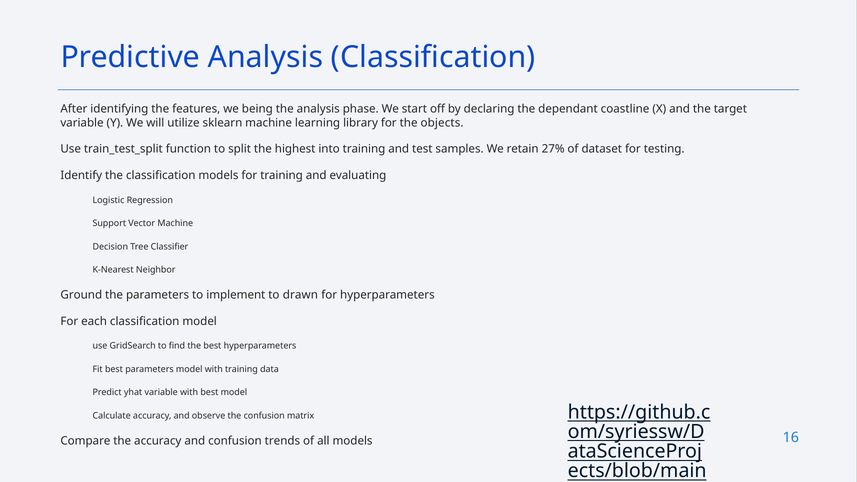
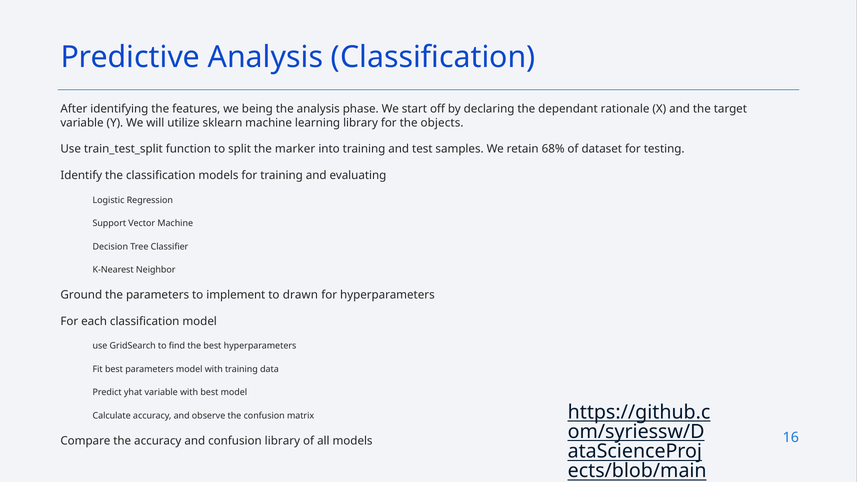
coastline: coastline -> rationale (625, 109)
highest: highest -> marker (295, 149)
27%: 27% -> 68% (553, 149)
confusion trends: trends -> library (282, 441)
